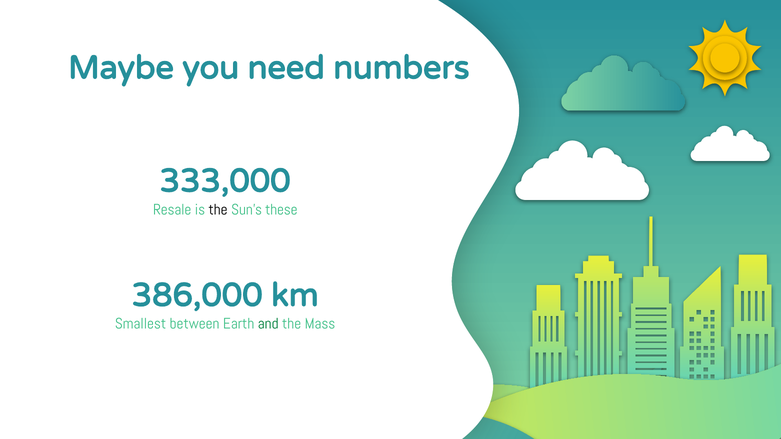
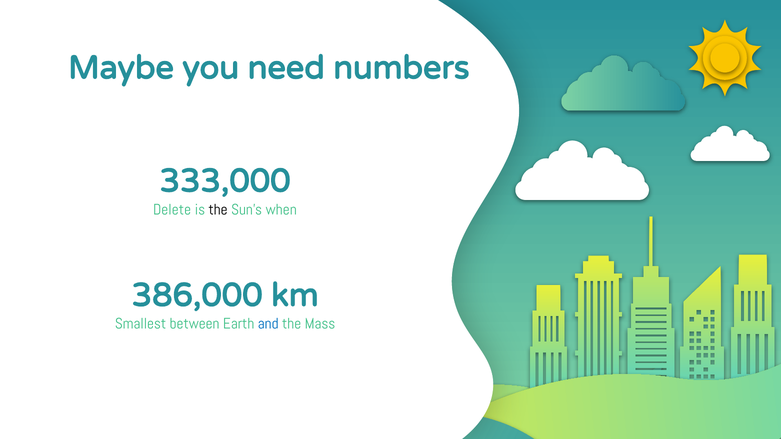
Resale: Resale -> Delete (172, 210)
these: these -> when (281, 210)
and colour: green -> blue (268, 324)
